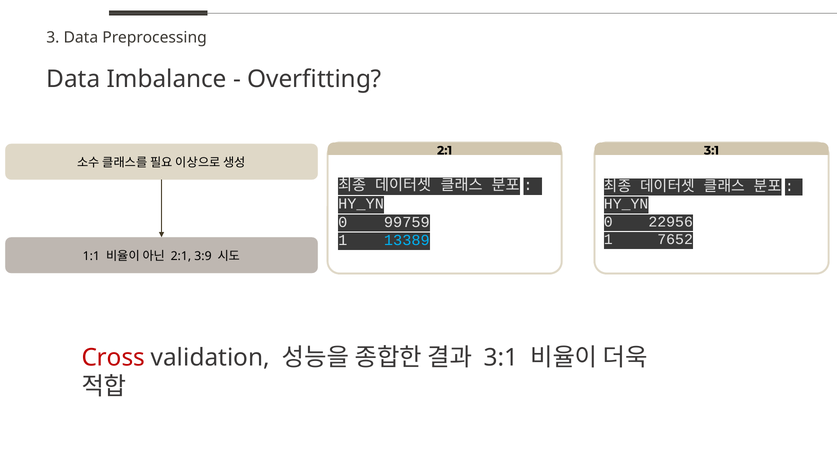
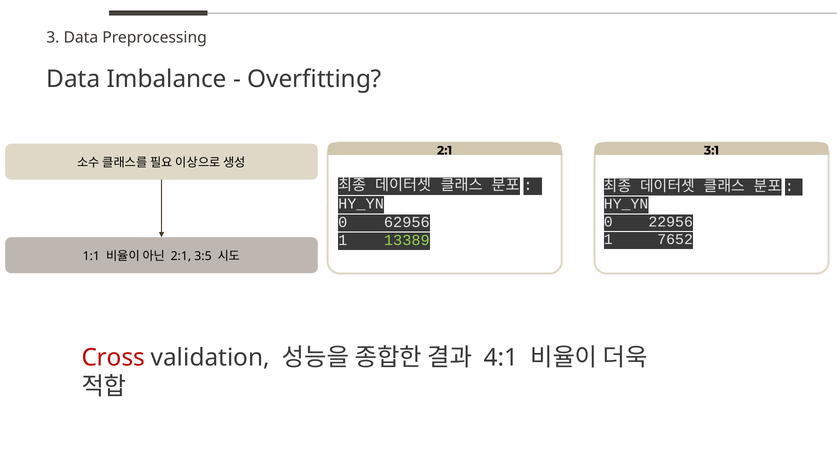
99759: 99759 -> 62956 (407, 222)
13389 colour: light blue -> light green (407, 240)
3:9: 3:9 -> 3:5 (203, 256)
3:1: 3:1 -> 4:1 (501, 357)
